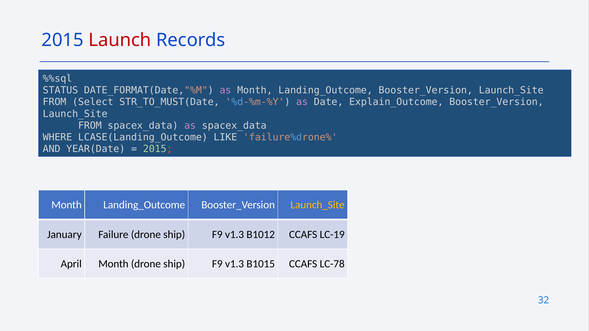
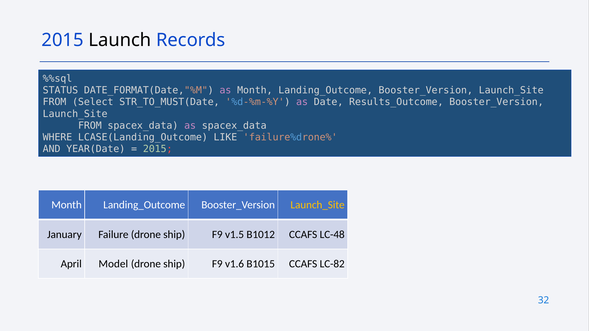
Launch colour: red -> black (120, 40)
Explain_Outcome: Explain_Outcome -> Results_Outcome (396, 102)
v1.3: v1.3 -> v1.5 (235, 235)
LC-19: LC-19 -> LC-48 (332, 235)
April Month: Month -> Model (113, 264)
v1.3: v1.3 -> v1.6 (235, 264)
LC-78: LC-78 -> LC-82 (332, 264)
